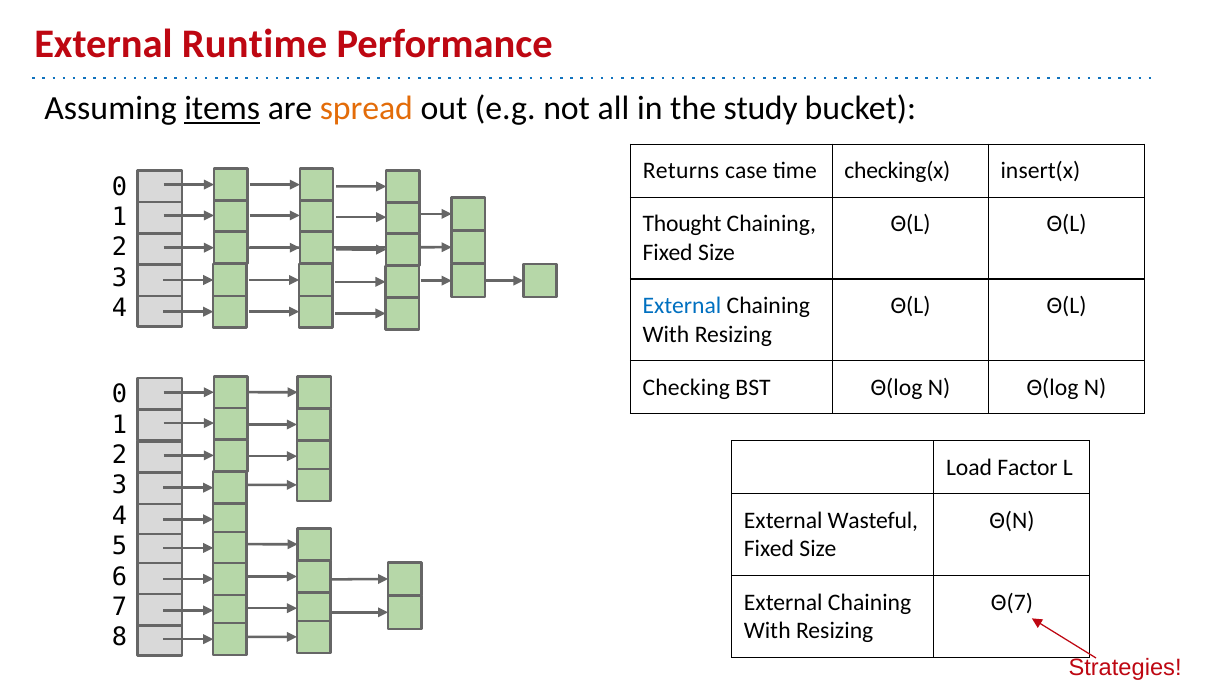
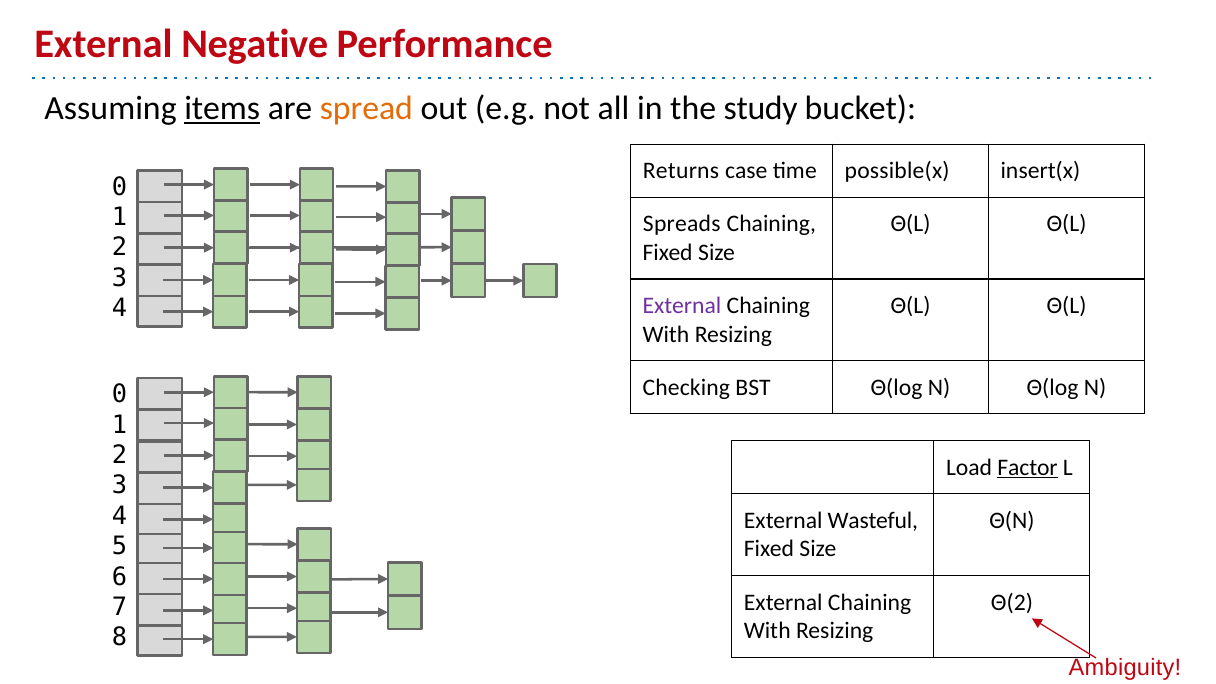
Runtime: Runtime -> Negative (255, 44)
checking(x: checking(x -> possible(x (897, 171)
Thought: Thought -> Spreads (682, 224)
External colour: blue -> purple (682, 306)
Factor underline: none -> present (1028, 467)
Θ(7: Θ(7 -> Θ(2 (1012, 602)
Strategies: Strategies -> Ambiguity (1125, 668)
